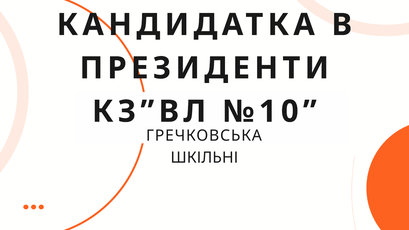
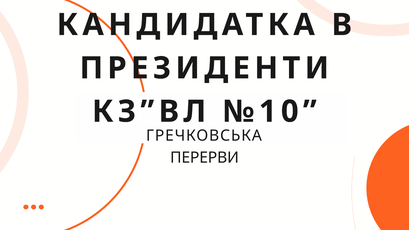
ШКІЛЬНІ: ШКІЛЬНІ -> ПЕРЕРВИ (205, 158)
